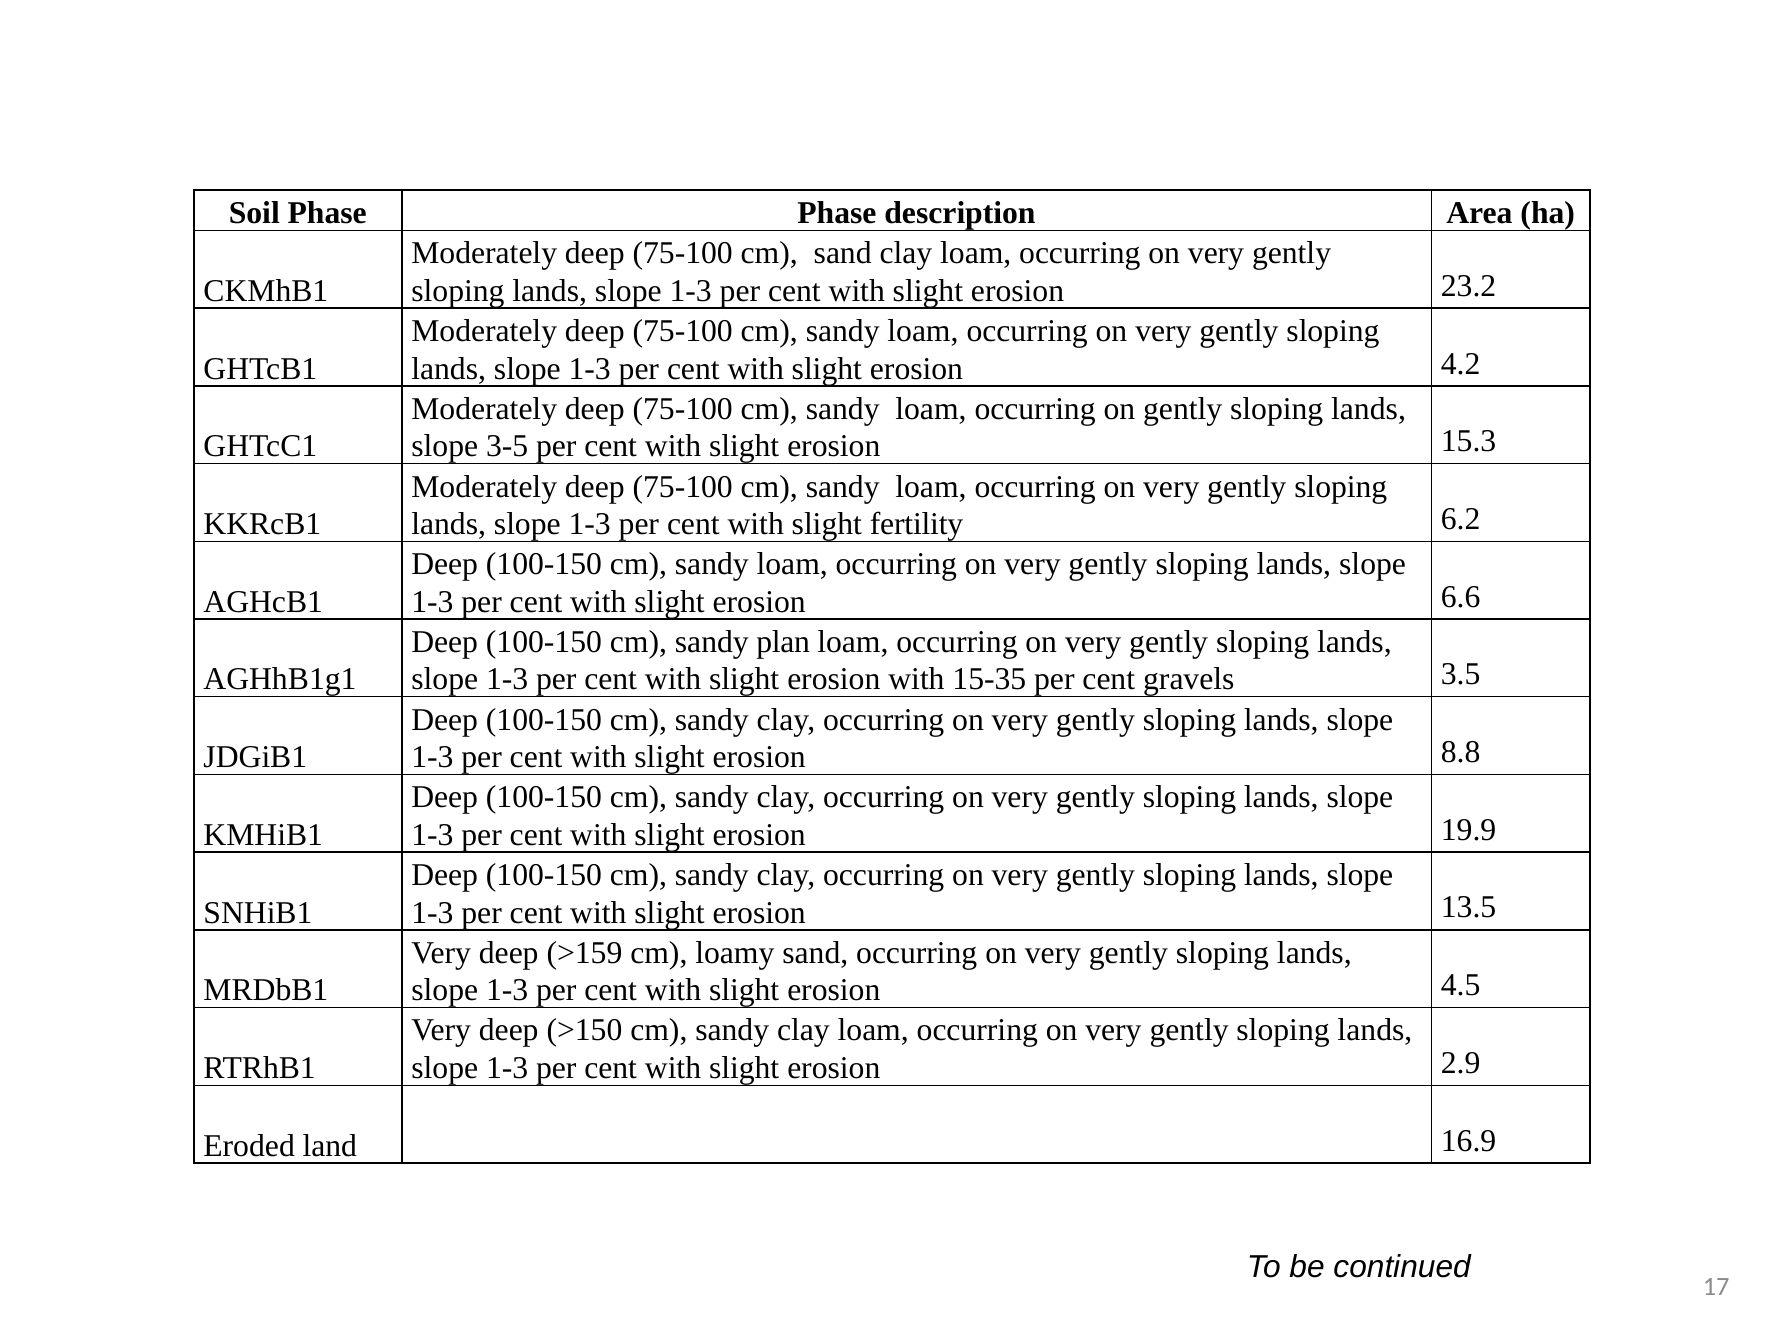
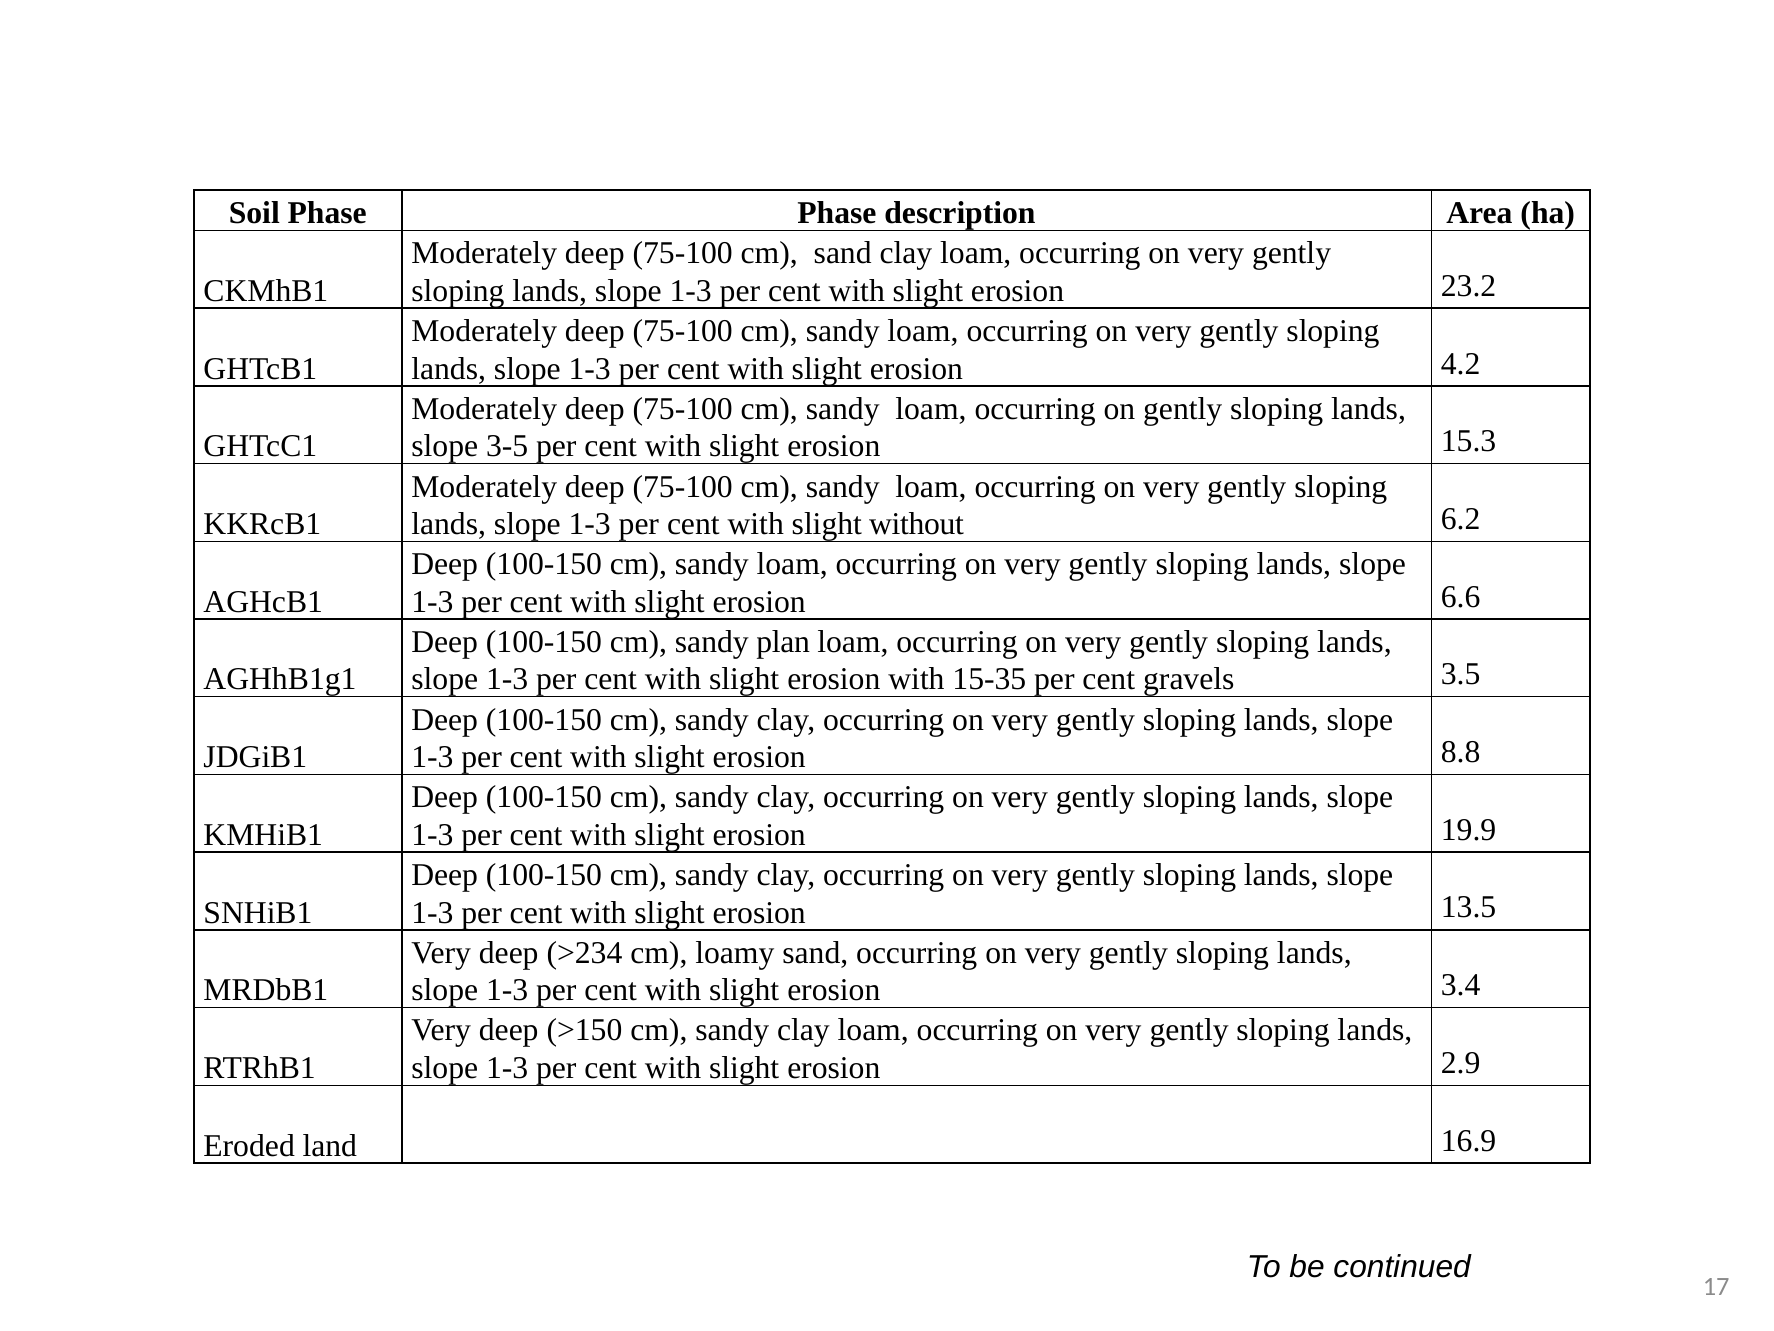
fertility: fertility -> without (917, 524)
>159: >159 -> >234 (584, 952)
4.5: 4.5 -> 3.4 (1461, 985)
